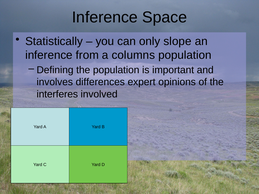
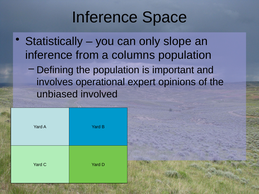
differences: differences -> operational (100, 82)
interferes: interferes -> unbiased (57, 94)
